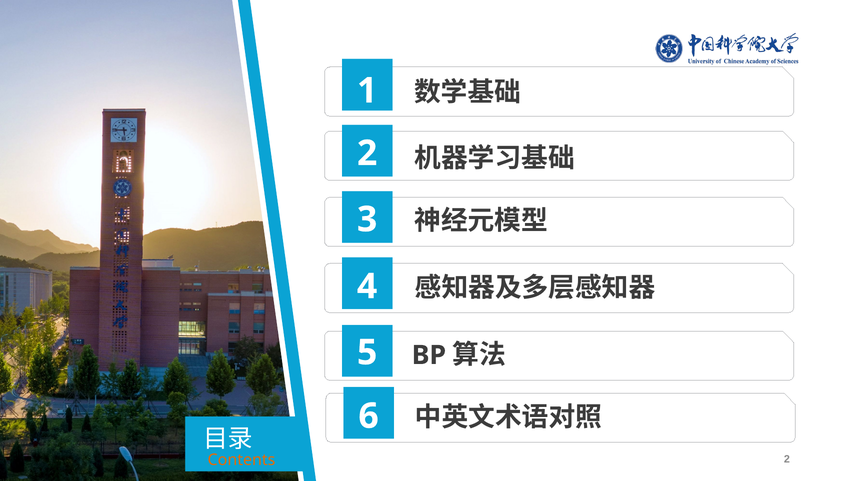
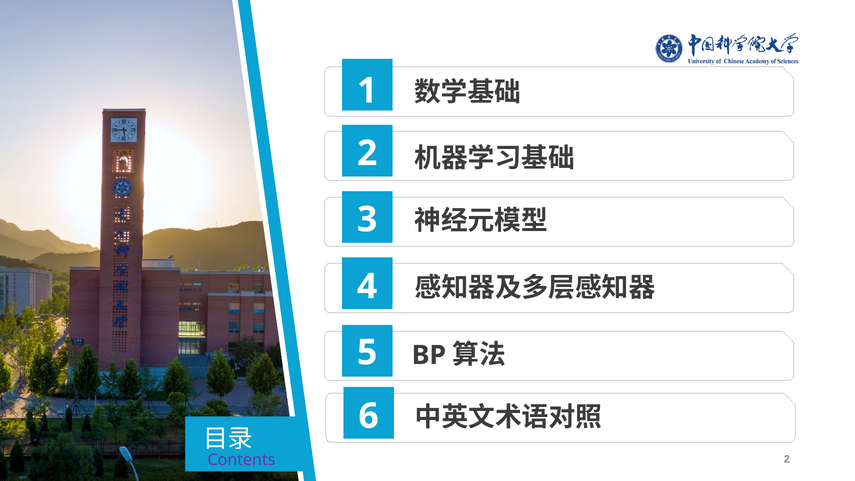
Contents colour: orange -> purple (241, 460)
